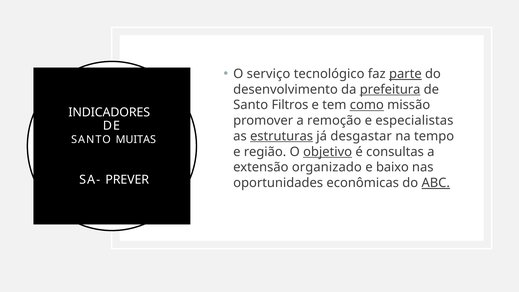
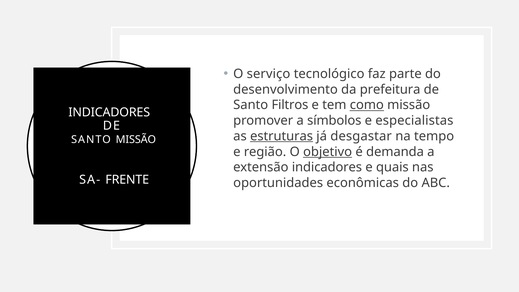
parte underline: present -> none (405, 74)
prefeitura underline: present -> none (390, 89)
remoção: remoção -> símbolos (334, 121)
SANTO MUITAS: MUITAS -> MISSÃO (136, 140)
consultas: consultas -> demanda (395, 152)
extensão organizado: organizado -> indicadores (327, 167)
baixo: baixo -> quais (392, 167)
PREVER: PREVER -> FRENTE (127, 180)
ABC underline: present -> none (436, 183)
